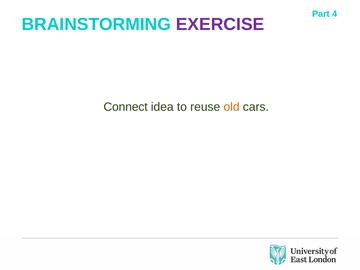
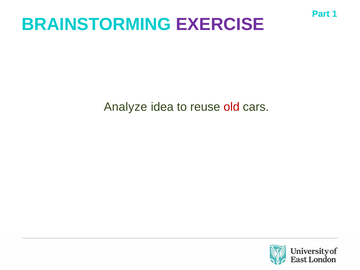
4: 4 -> 1 (335, 14)
Connect: Connect -> Analyze (125, 107)
old colour: orange -> red (232, 107)
